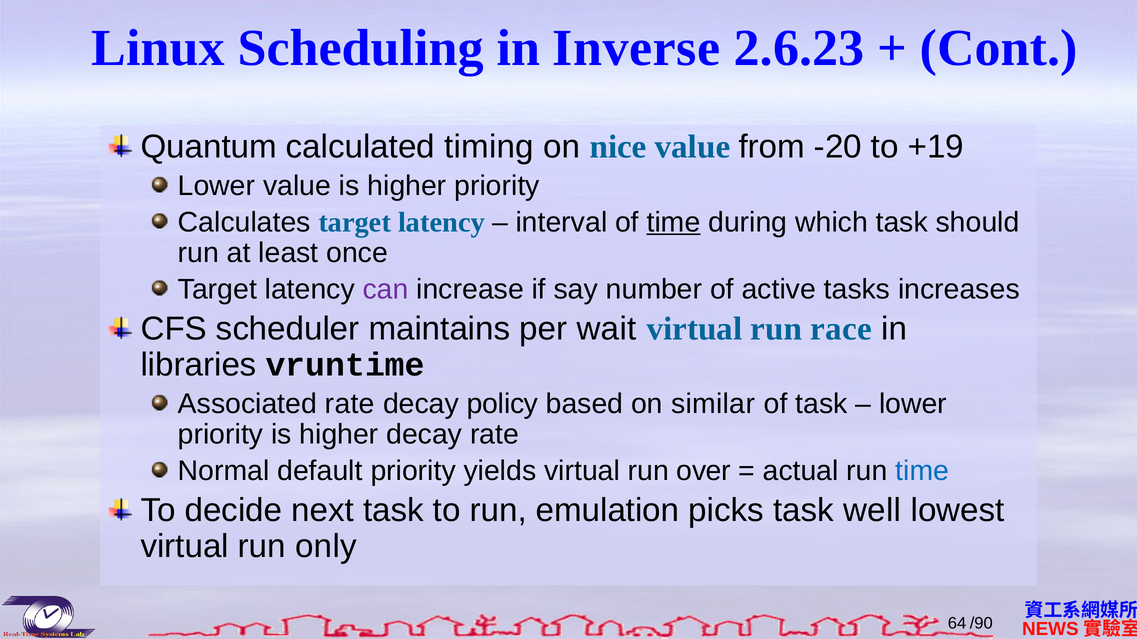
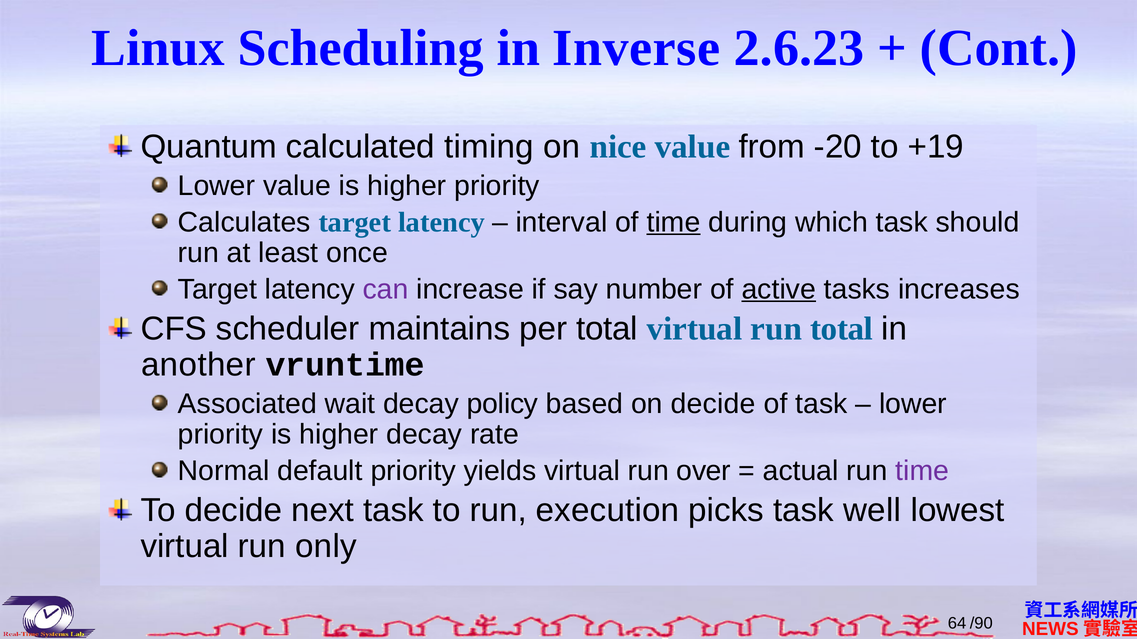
active underline: none -> present (779, 289)
per wait: wait -> total (607, 329)
run race: race -> total (842, 329)
libraries: libraries -> another (198, 365)
Associated rate: rate -> wait (350, 404)
on similar: similar -> decide (713, 404)
time colour: blue -> purple (922, 471)
emulation: emulation -> execution (607, 511)
